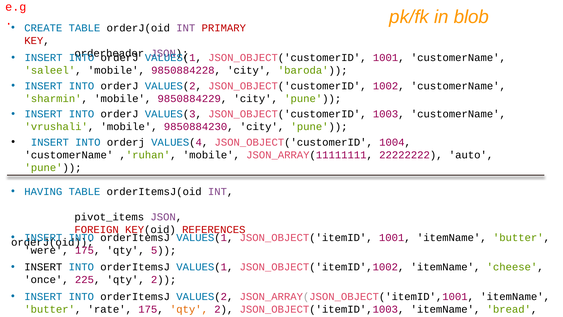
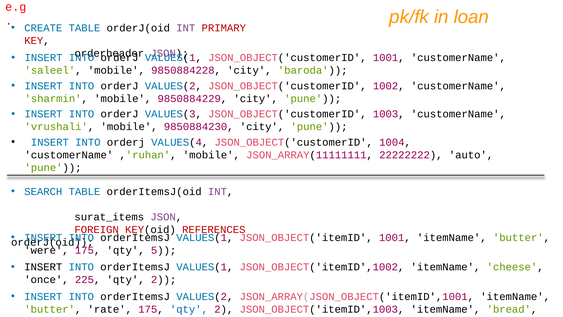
blob: blob -> loan (471, 17)
HAVING: HAVING -> SEARCH (43, 191)
pivot_items: pivot_items -> surat_items (109, 217)
qty colour: orange -> blue (189, 309)
